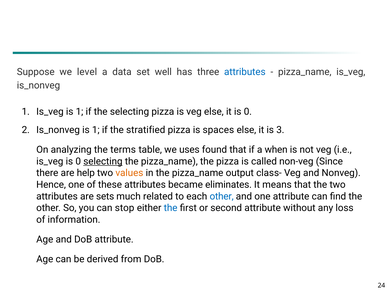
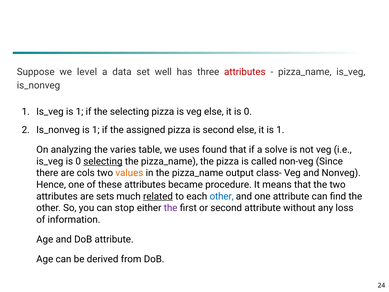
attributes colour: blue -> red (245, 72)
stratified: stratified -> assigned (146, 130)
is spaces: spaces -> second (218, 130)
it is 3: 3 -> 1 (280, 130)
terms: terms -> varies (123, 149)
when: when -> solve (276, 149)
help: help -> cols (86, 173)
eliminates: eliminates -> procedure (228, 184)
related underline: none -> present (158, 196)
the colour: blue -> purple (171, 208)
